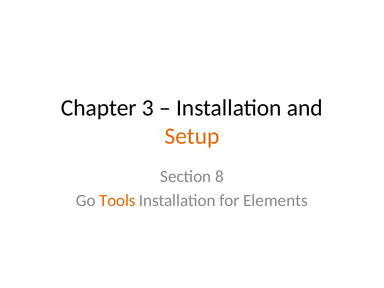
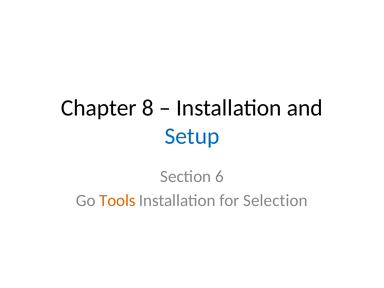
3: 3 -> 8 (148, 108)
Setup colour: orange -> blue (192, 136)
8: 8 -> 6 (219, 177)
Elements: Elements -> Selection (275, 200)
